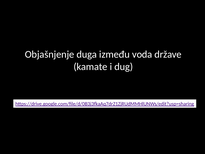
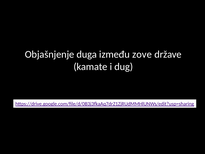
voda: voda -> zove (142, 54)
